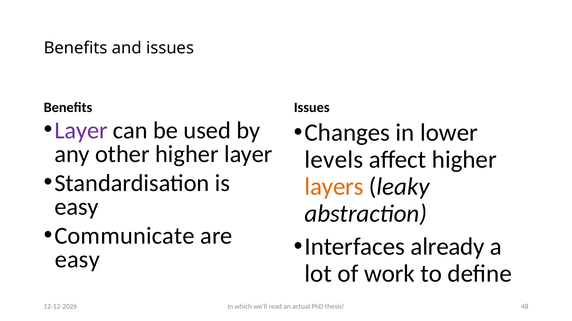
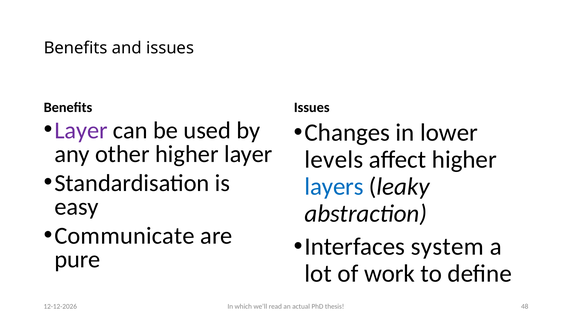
layers colour: orange -> blue (334, 187)
already: already -> system (447, 247)
easy: easy -> pure (77, 260)
